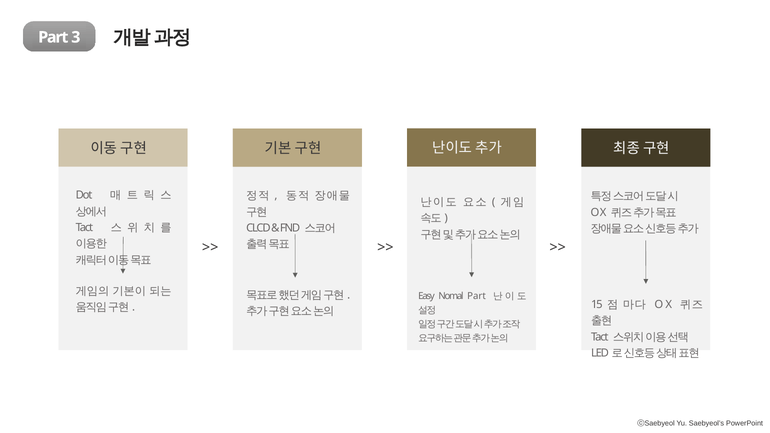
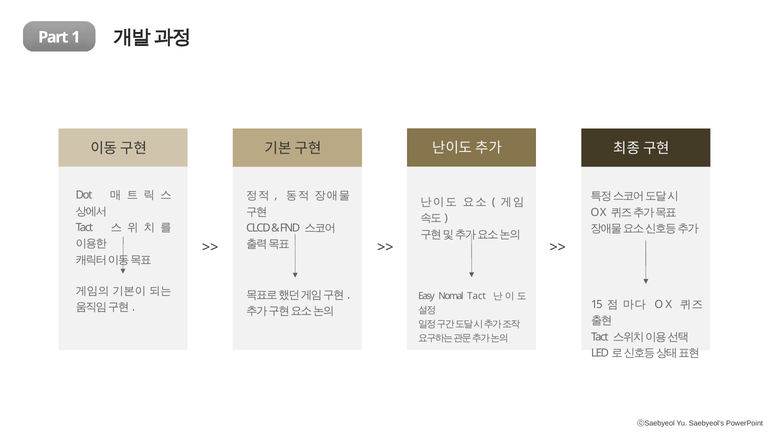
Part 3: 3 -> 1 (76, 37)
Nomal Part: Part -> Tact (477, 296)
